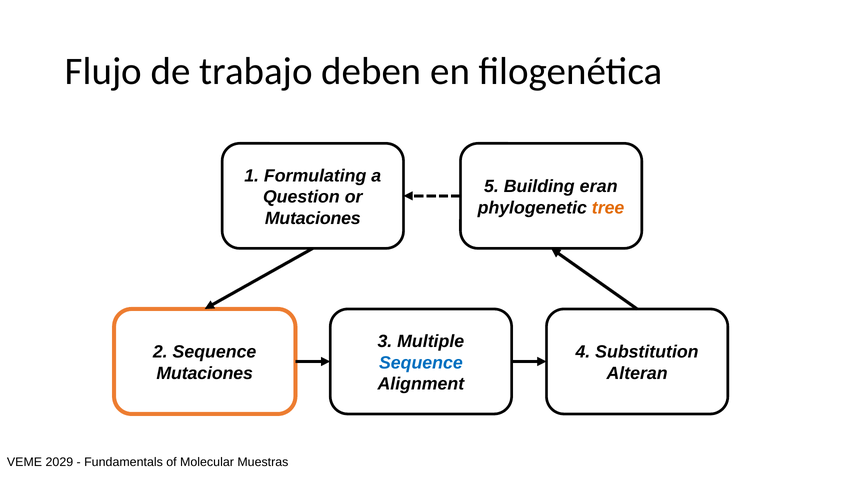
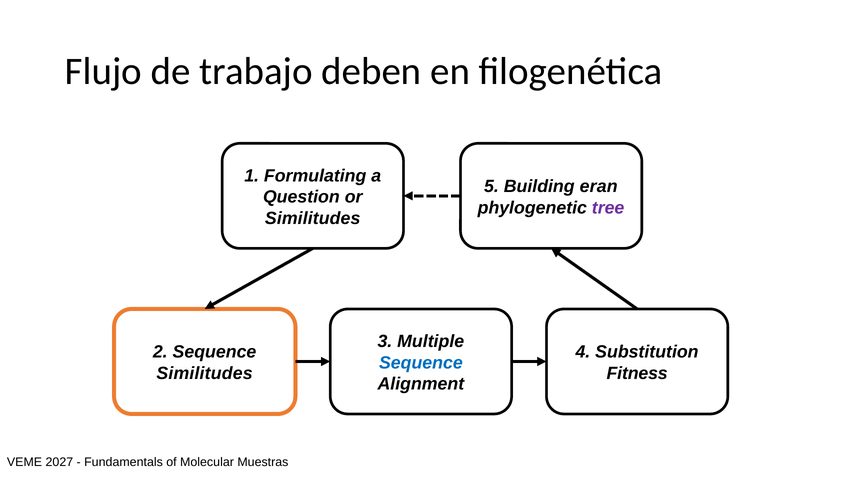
tree colour: orange -> purple (608, 208)
Mutaciones: Mutaciones -> Similitudes (313, 218)
Mutaciones: Mutaciones -> Similitudes (205, 373)
Alteran: Alteran -> Fitness (637, 373)
2029: 2029 -> 2027 (59, 462)
